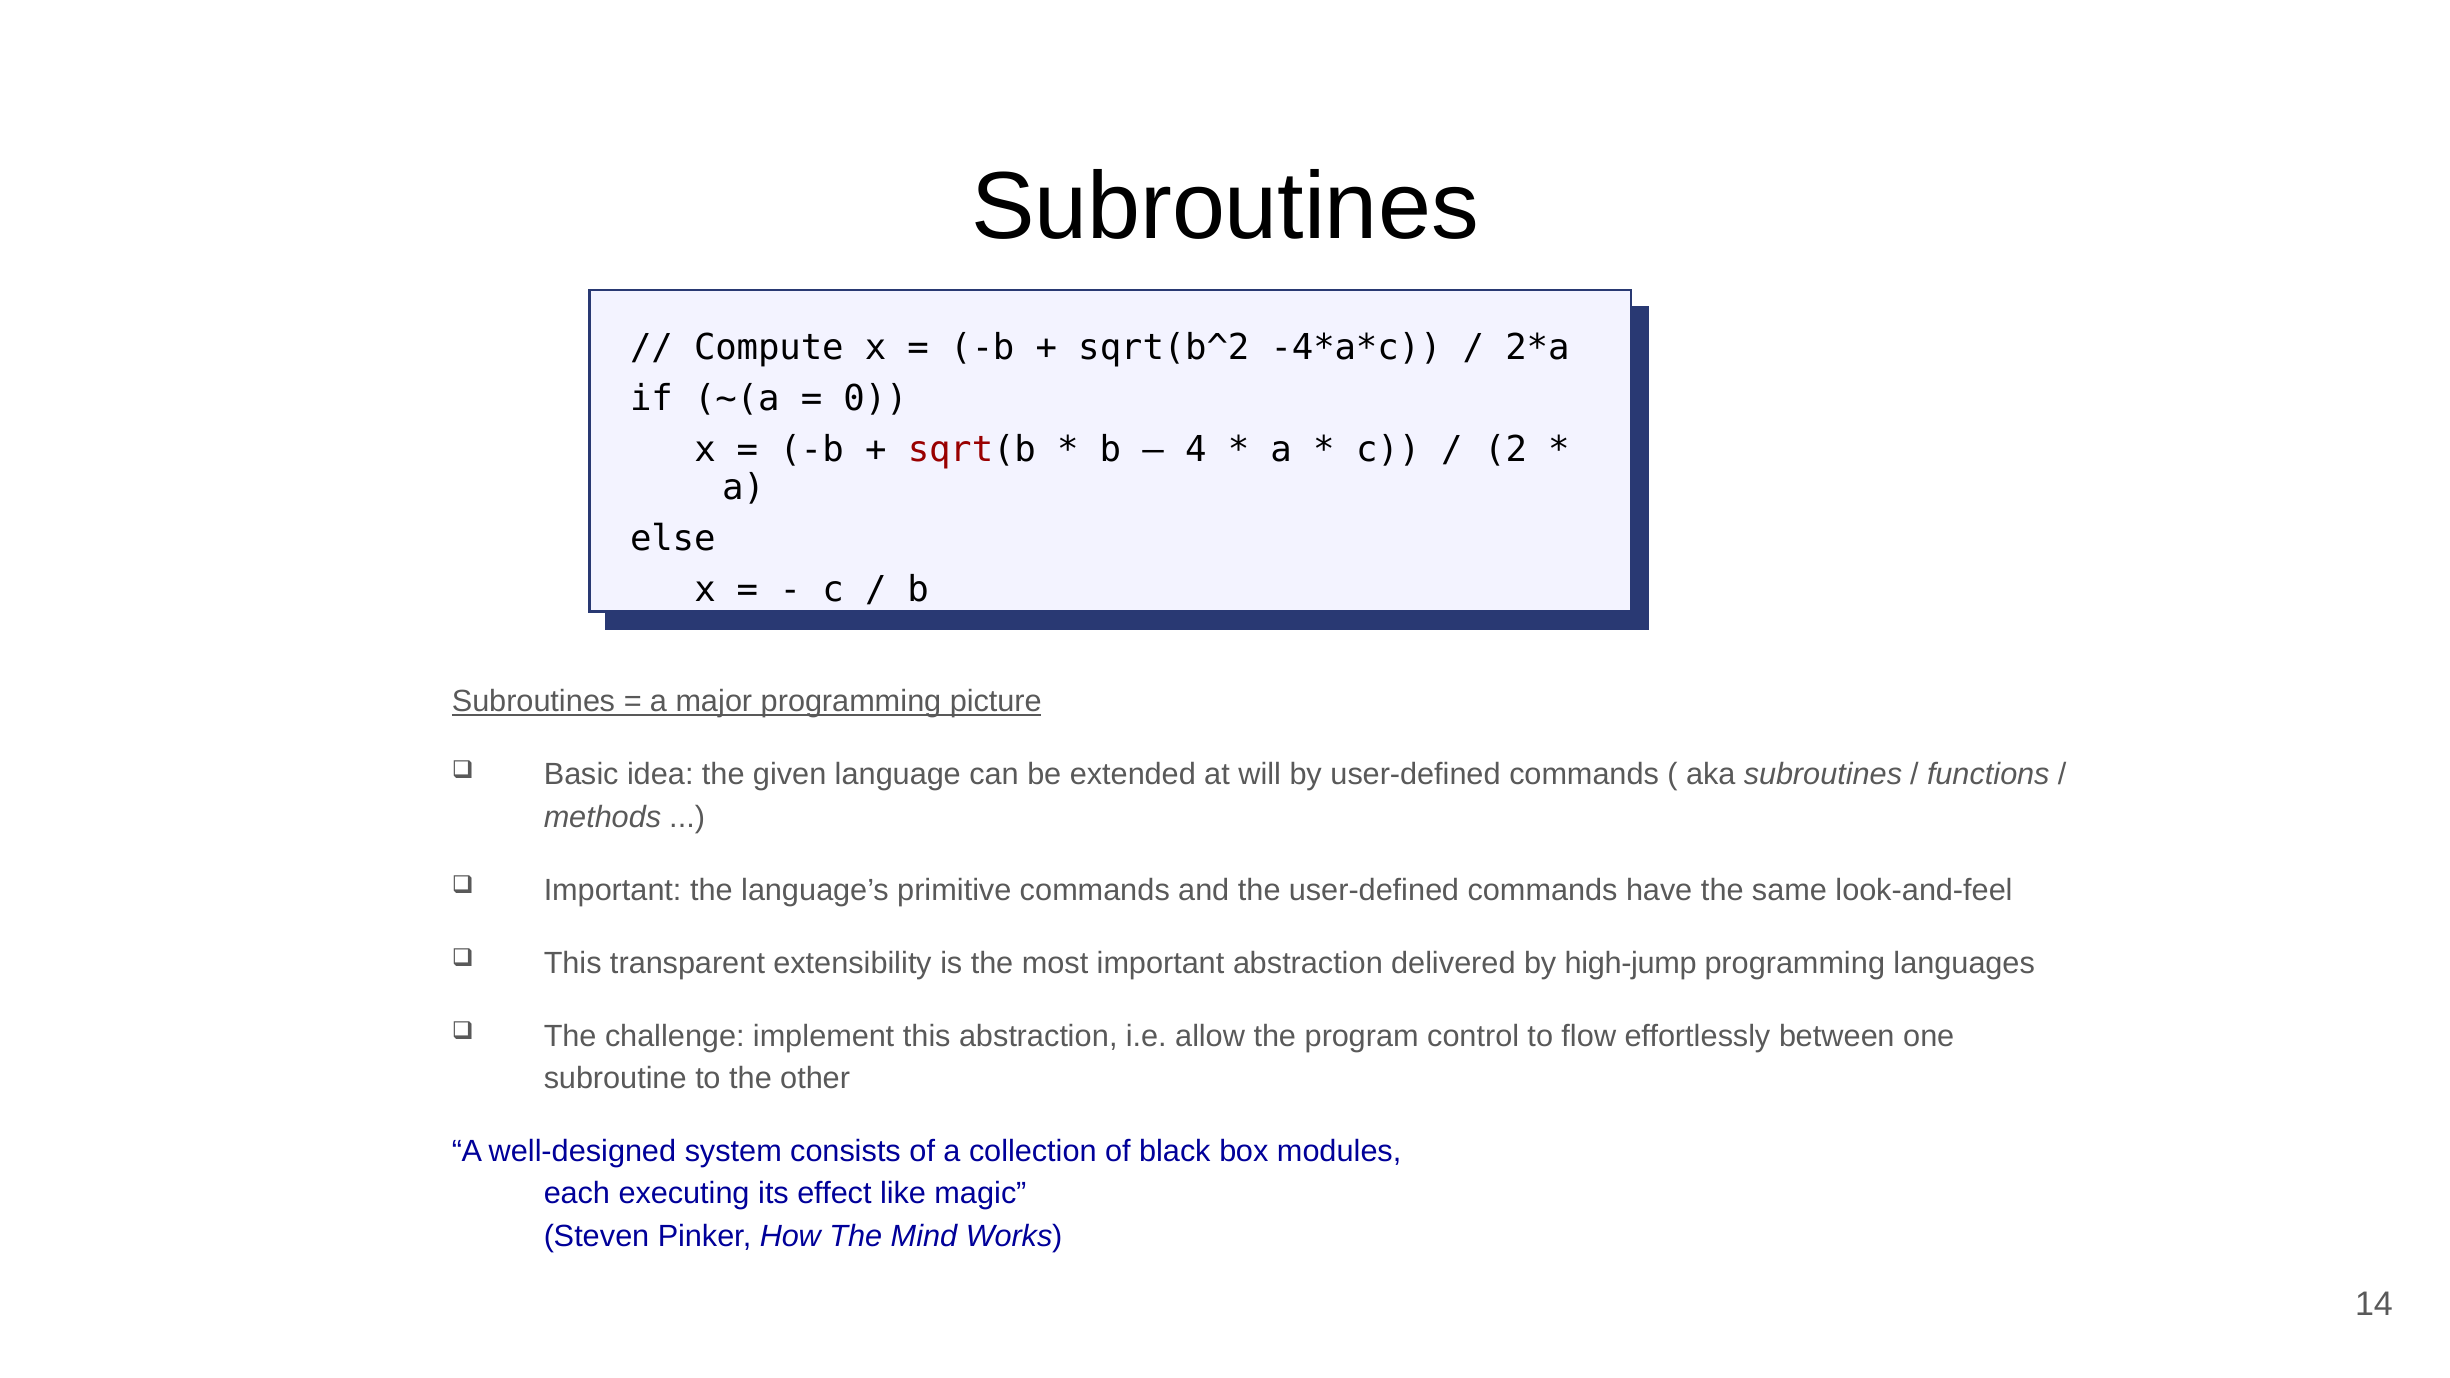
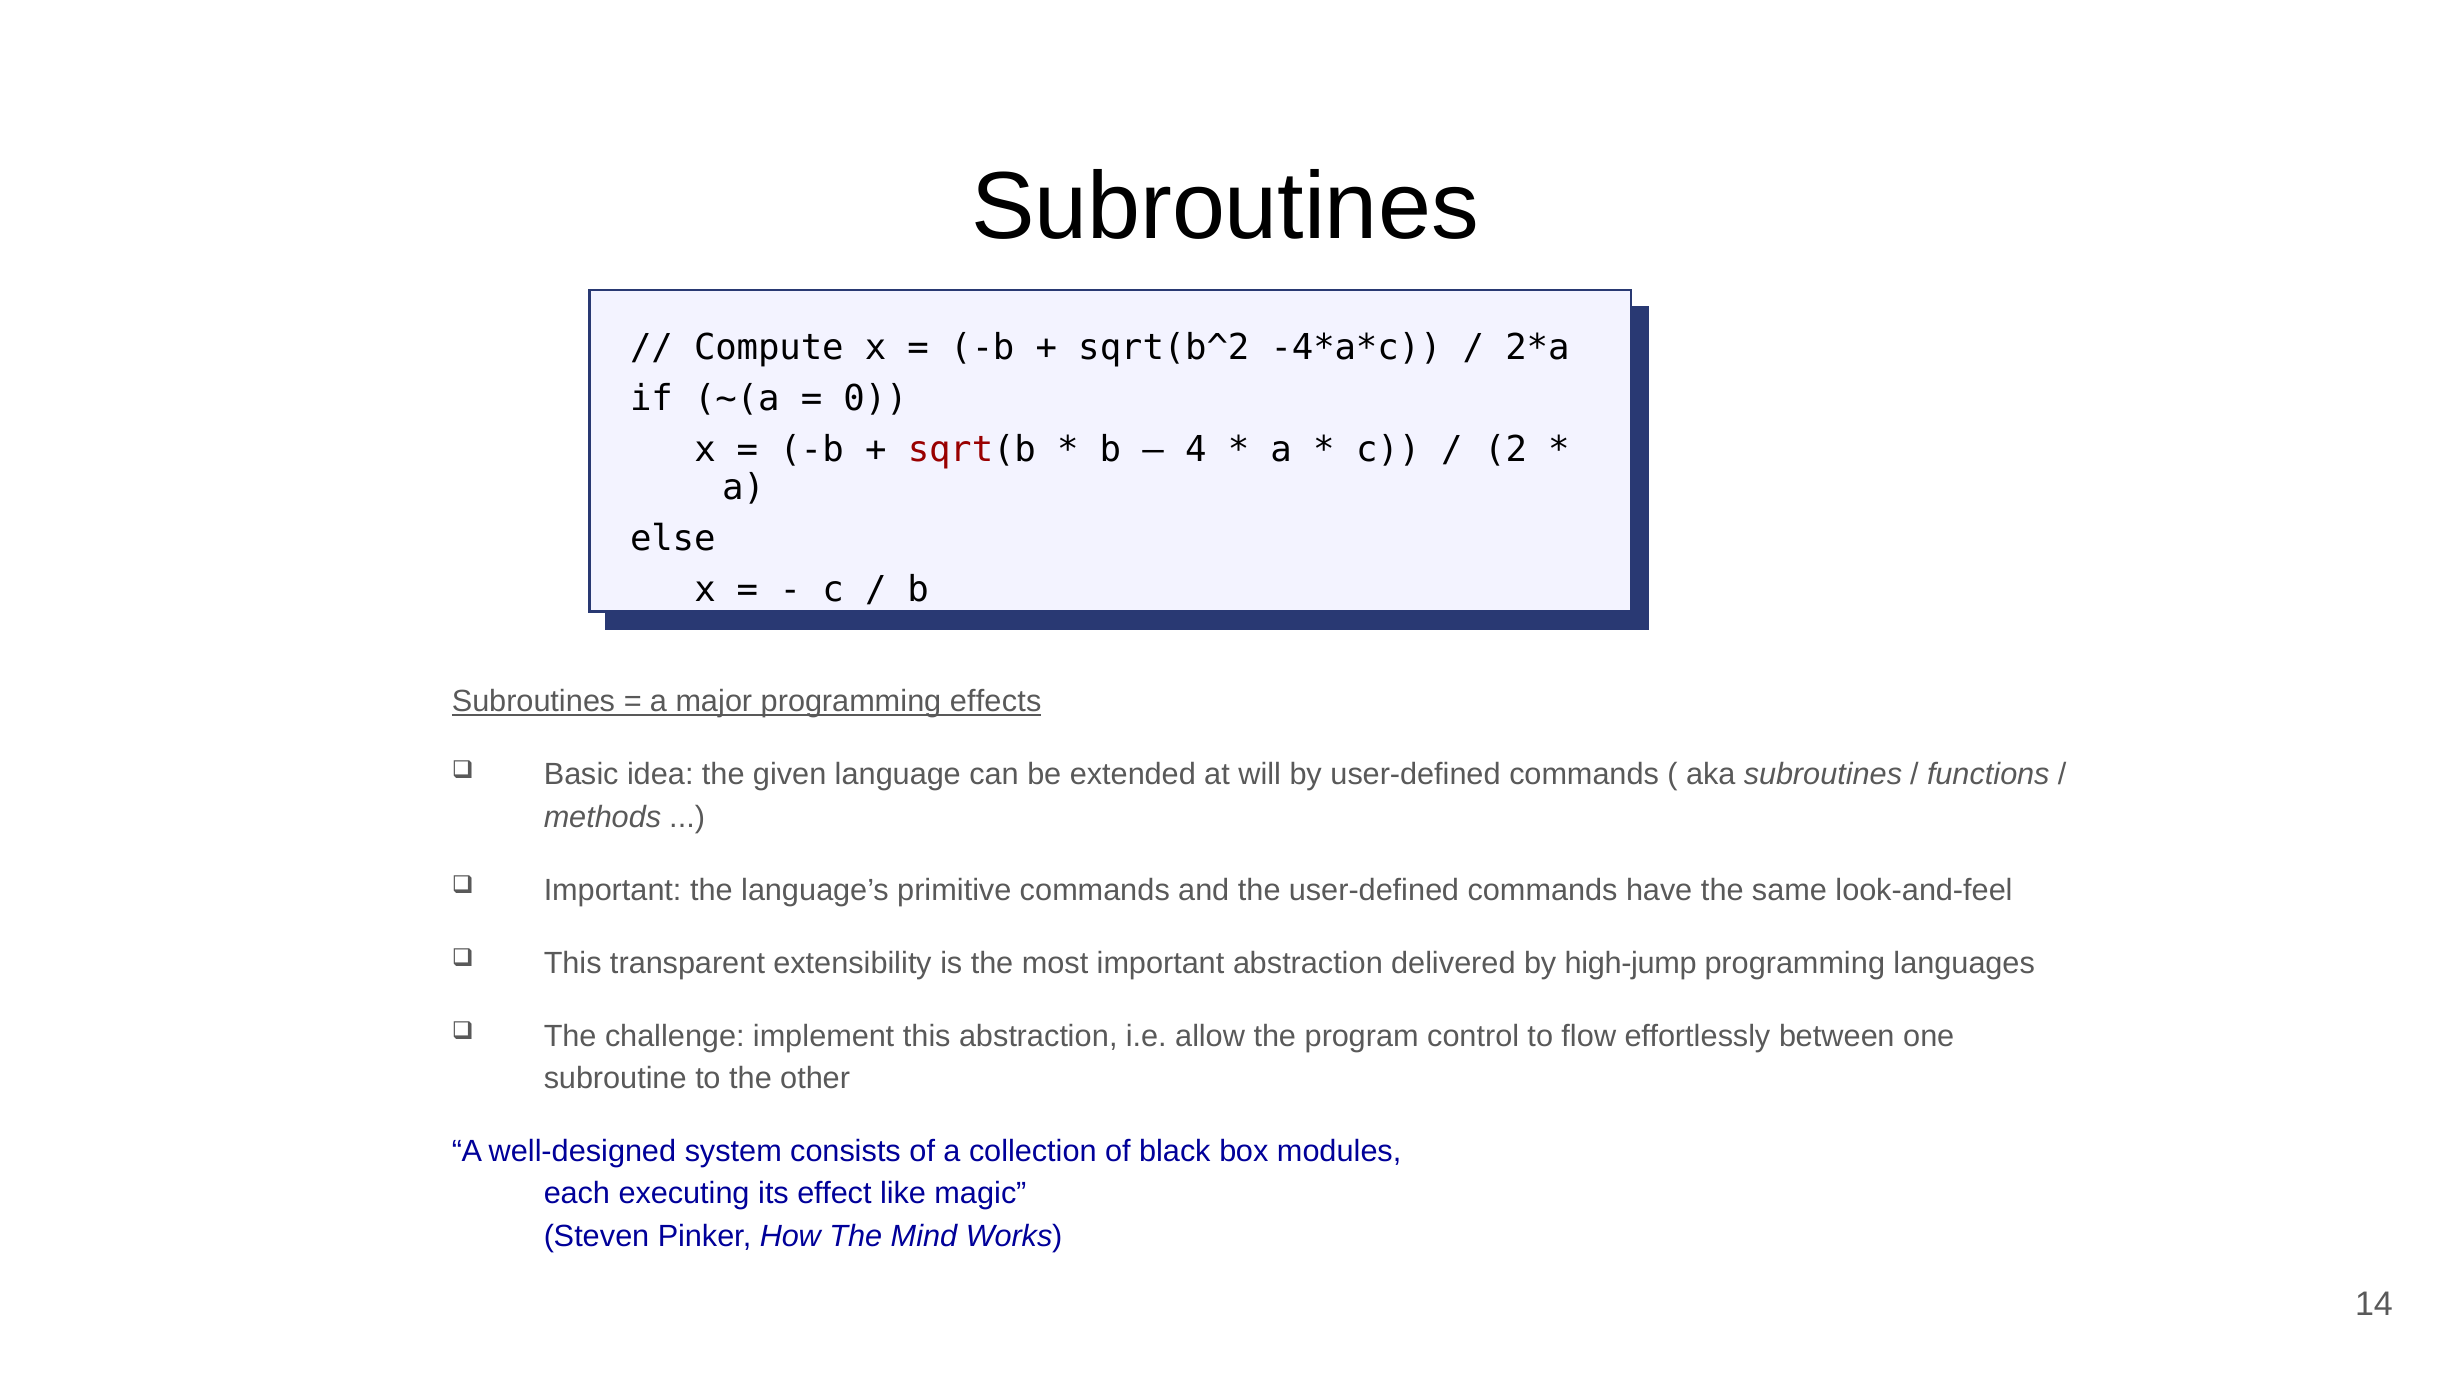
picture: picture -> effects (996, 702)
